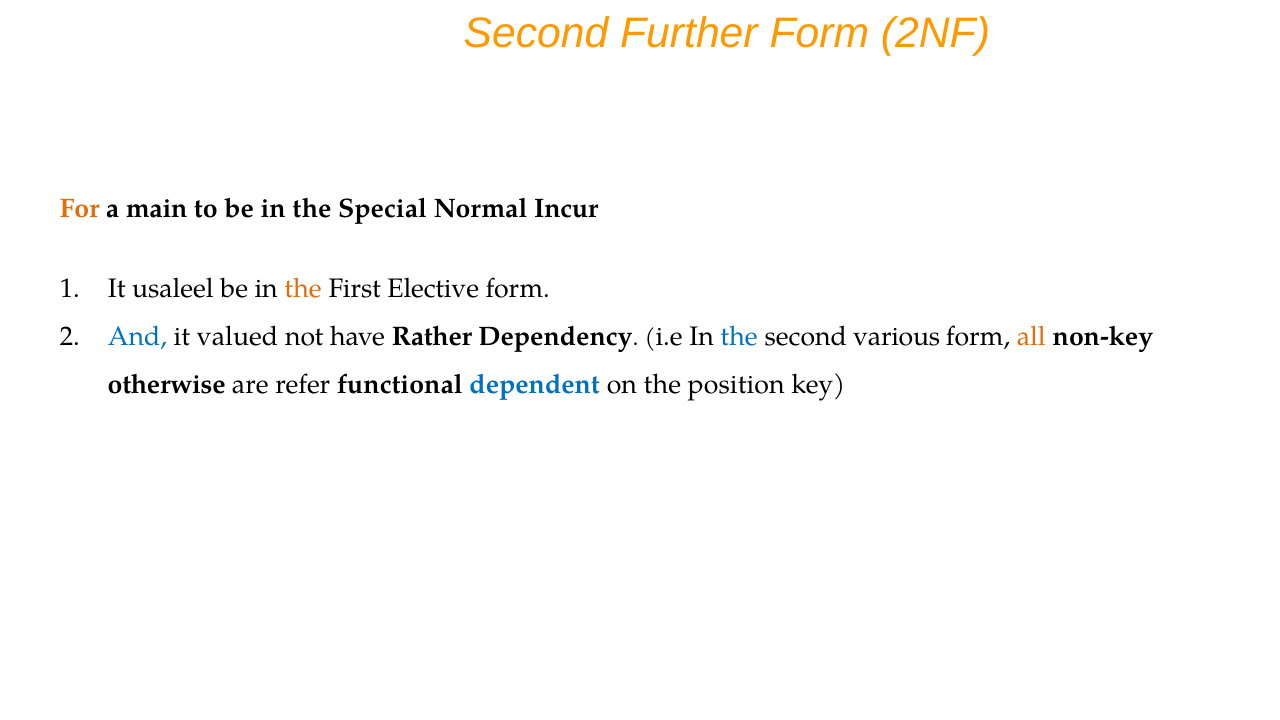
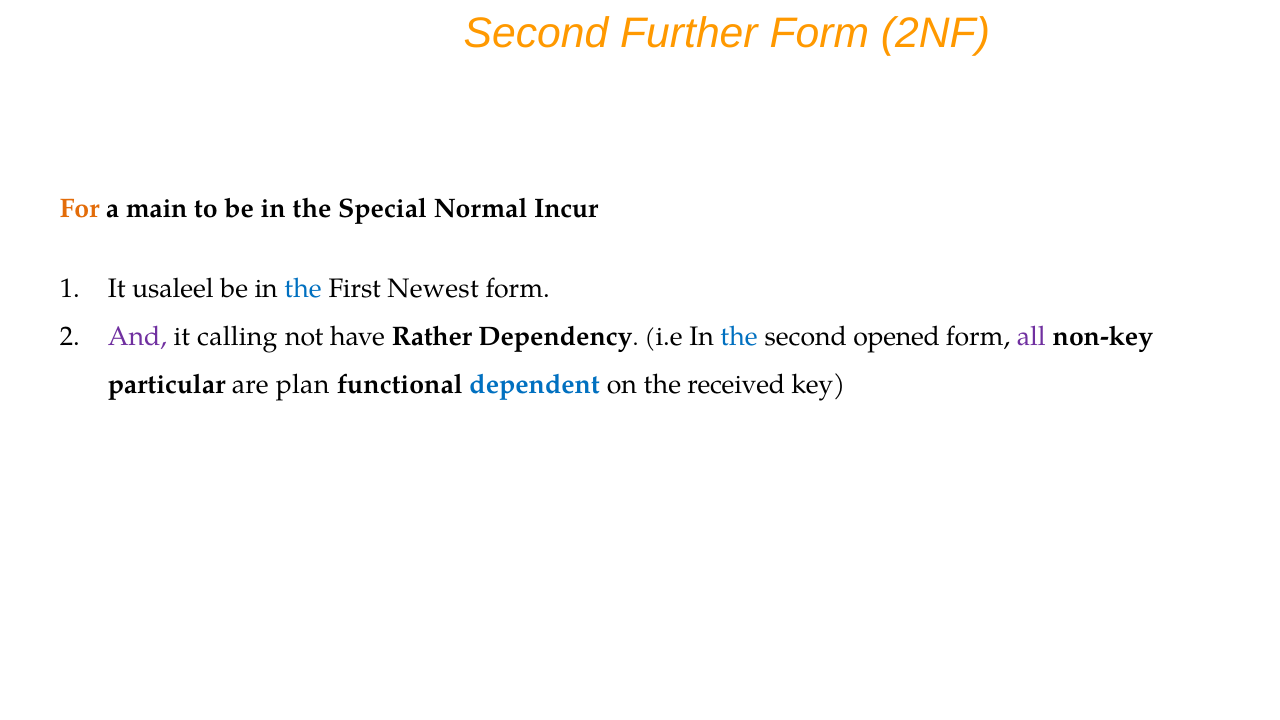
the colour: orange -> blue (303, 289)
Elective: Elective -> Newest (433, 289)
And colour: blue -> purple (137, 337)
valued: valued -> calling (237, 337)
various: various -> opened (897, 337)
all colour: orange -> purple (1031, 337)
otherwise: otherwise -> particular (167, 385)
refer: refer -> plan (303, 385)
position: position -> received (736, 385)
